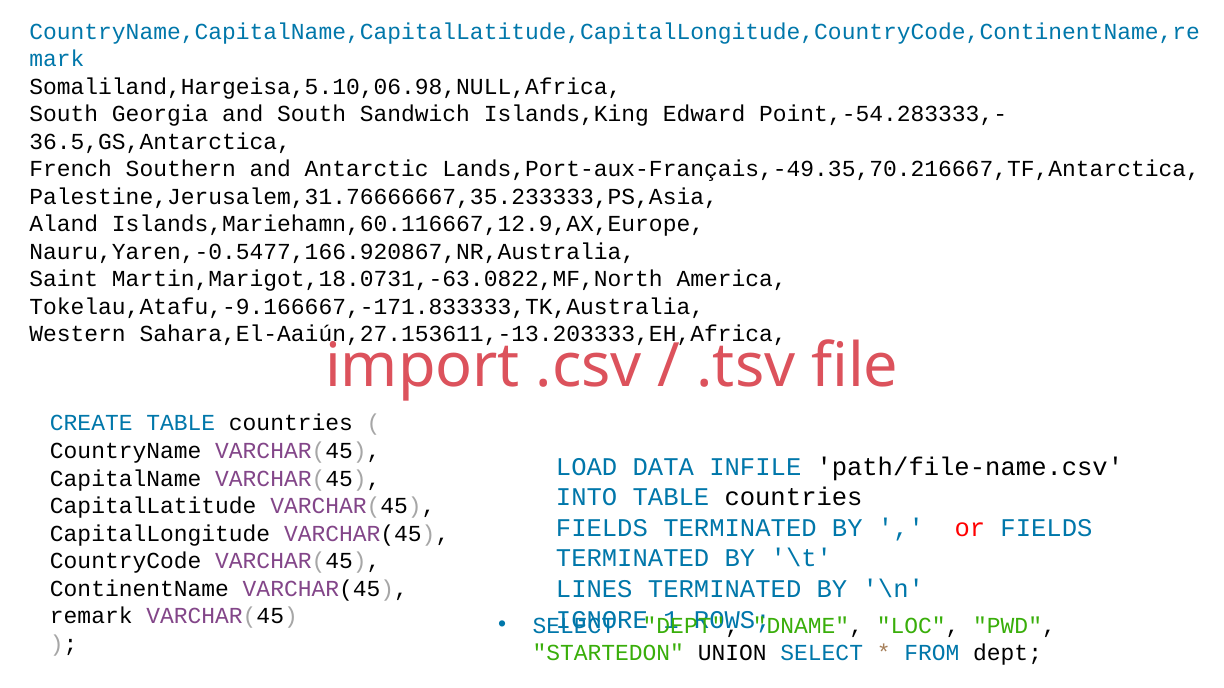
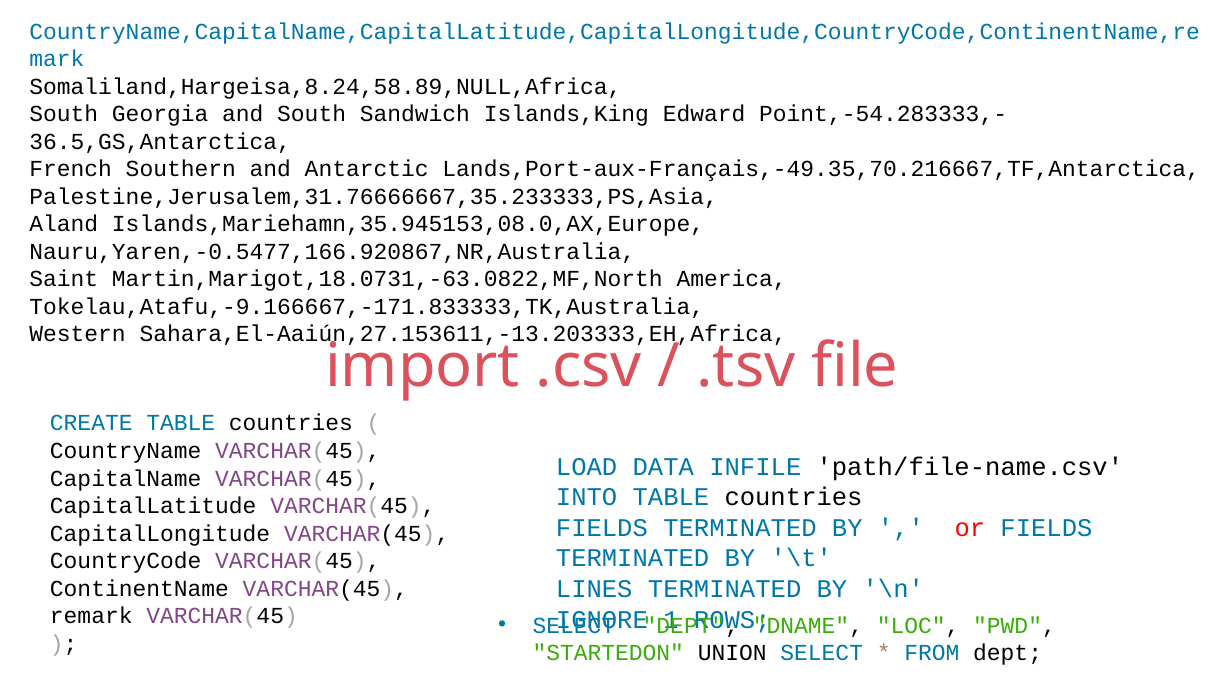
Somaliland,Hargeisa,5.10,06.98,NULL,Africa: Somaliland,Hargeisa,5.10,06.98,NULL,Africa -> Somaliland,Hargeisa,8.24,58.89,NULL,Africa (325, 87)
Islands,Mariehamn,60.116667,12.9,AX,Europe: Islands,Mariehamn,60.116667,12.9,AX,Europe -> Islands,Mariehamn,35.945153,08.0,AX,Europe (408, 224)
